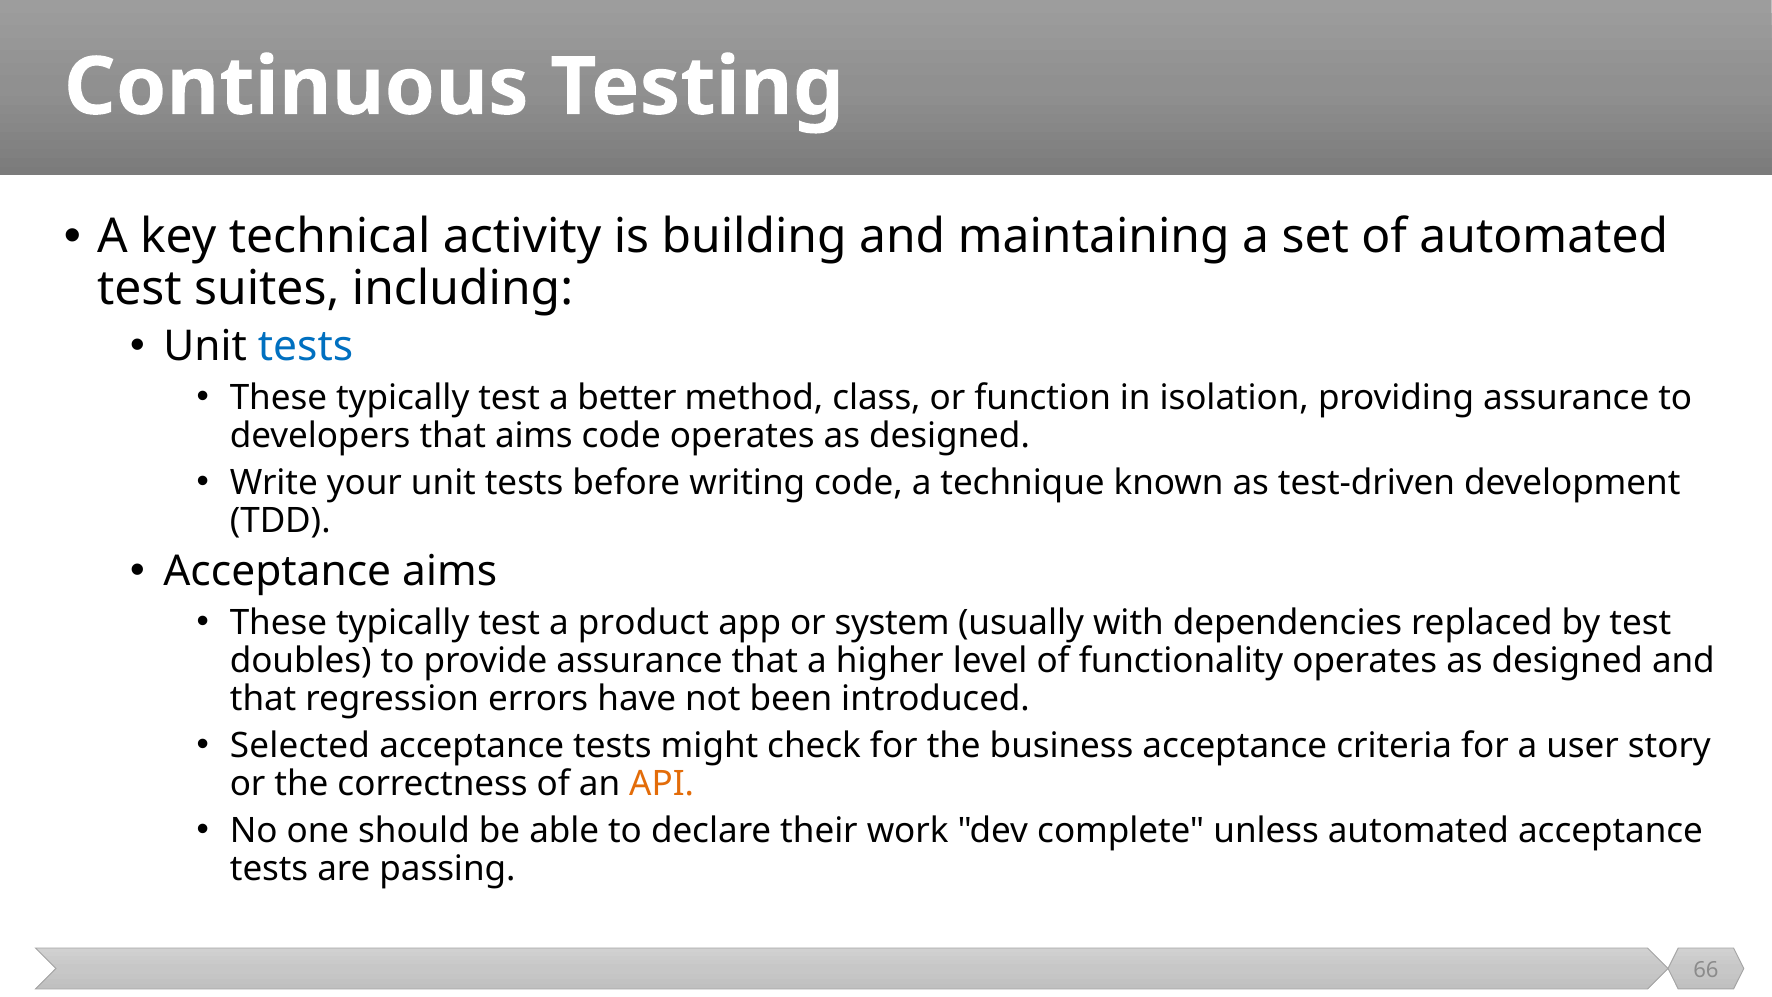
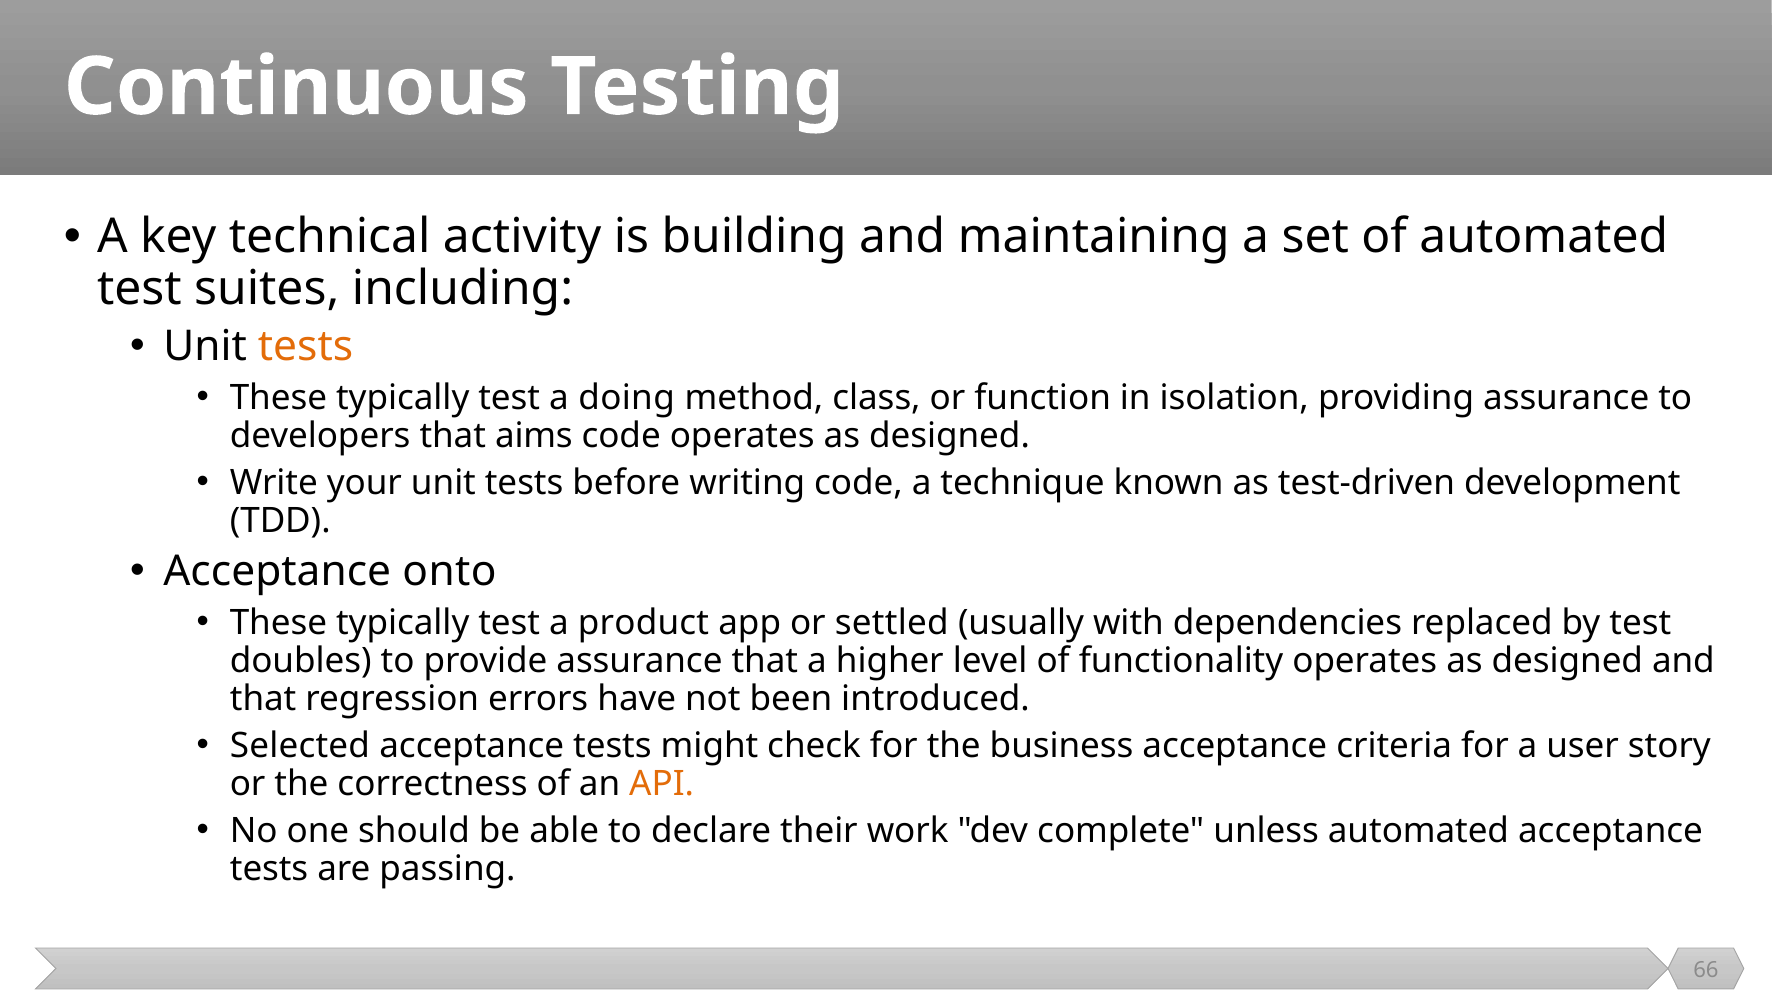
tests colour: blue -> orange (306, 347)
better: better -> doing (627, 398)
Acceptance aims: aims -> onto (450, 572)
system: system -> settled (892, 623)
